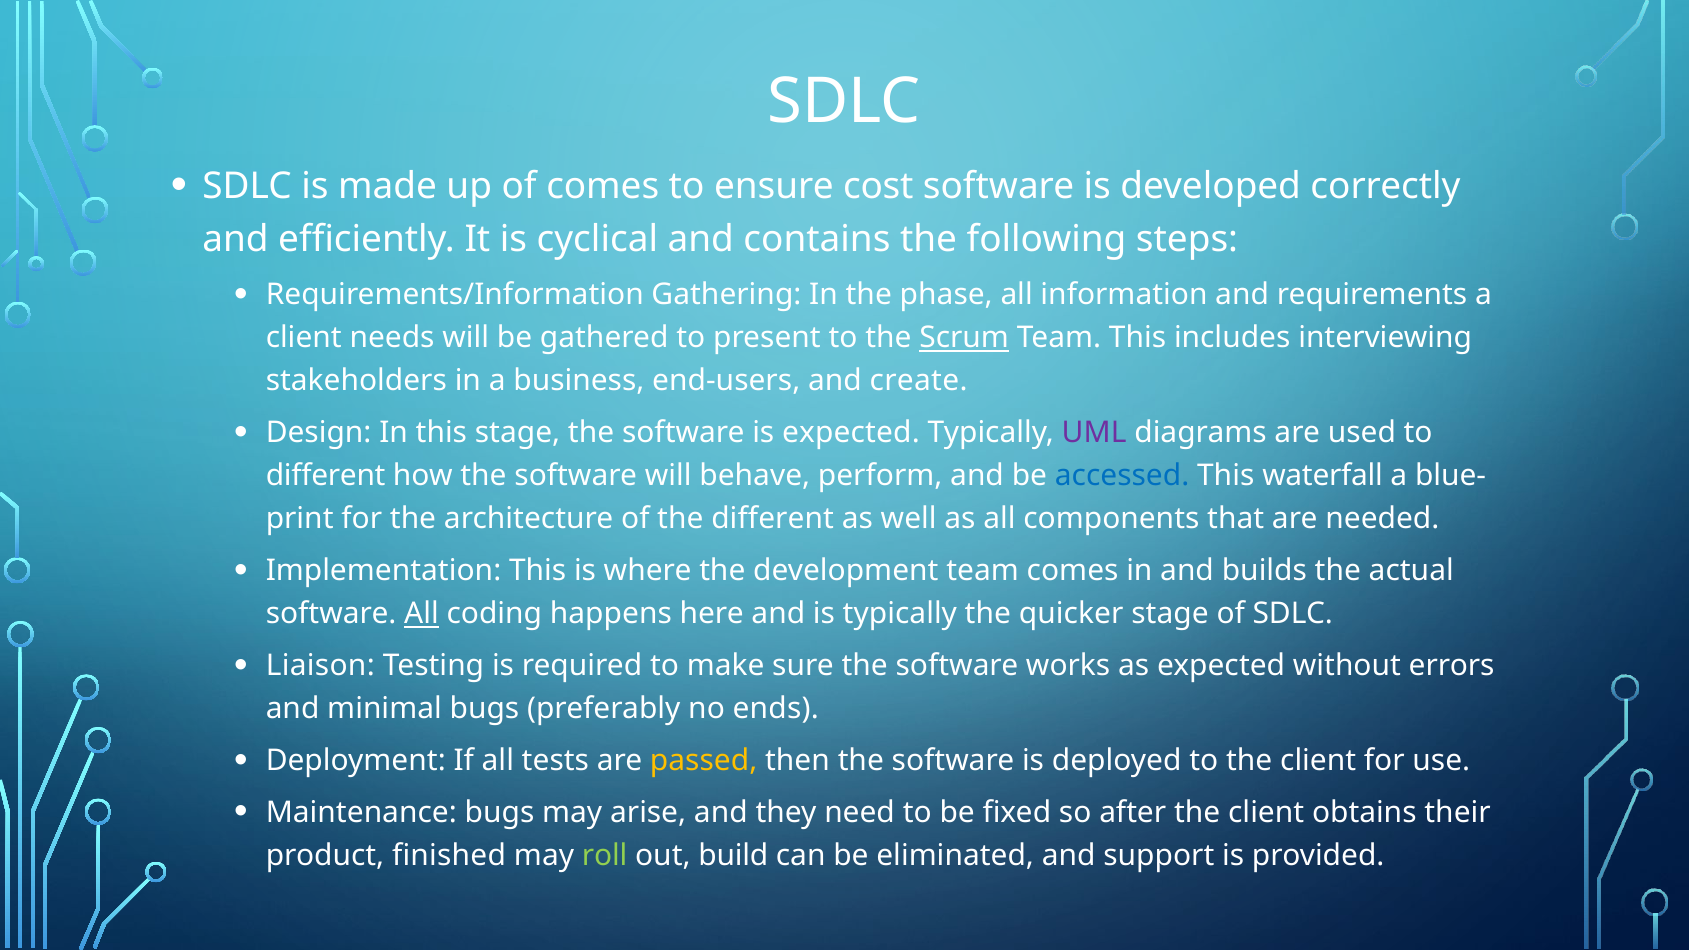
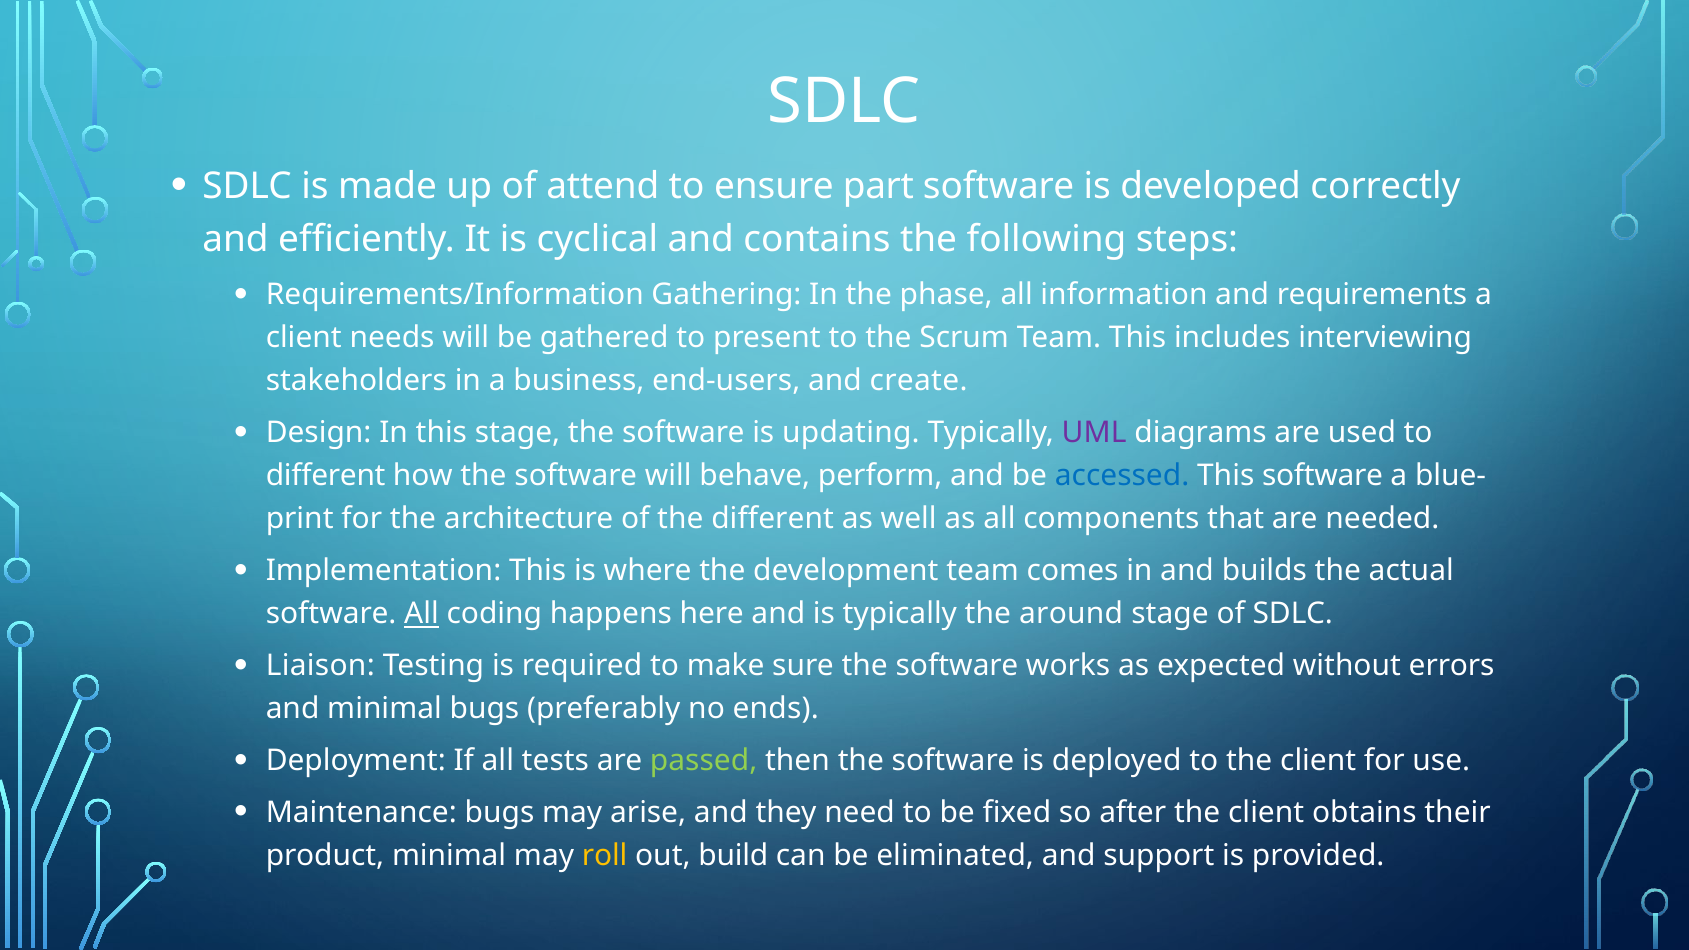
of comes: comes -> attend (603, 186)
cost: cost -> part (878, 186)
Scrum underline: present -> none (964, 338)
is expected: expected -> updating (851, 433)
This waterfall: waterfall -> software (1323, 476)
quicker: quicker -> around (1071, 614)
passed colour: yellow -> light green (704, 761)
product finished: finished -> minimal (449, 856)
roll colour: light green -> yellow (605, 856)
